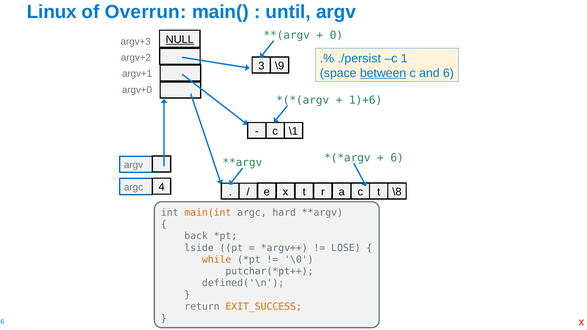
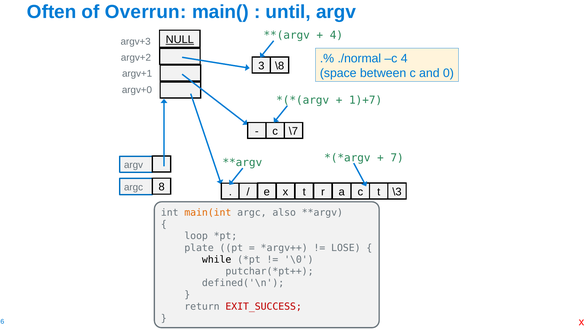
Linux: Linux -> Often (52, 12)
0: 0 -> 4 (336, 35)
./persist: ./persist -> ./normal (359, 58)
c 1: 1 -> 4 (404, 58)
\9: \9 -> \8 (280, 66)
between underline: present -> none (383, 73)
and 6: 6 -> 0 (448, 73)
1)+6: 1)+6 -> 1)+7 (366, 100)
\1: \1 -> \7 (293, 131)
6: 6 -> 7 (397, 158)
4: 4 -> 8 (162, 187)
\8: \8 -> \3 (397, 192)
hard: hard -> also (284, 213)
back: back -> loop (196, 236)
lside: lside -> plate (199, 248)
while colour: orange -> black (217, 260)
EXIT_SUCCESS colour: orange -> red (264, 307)
